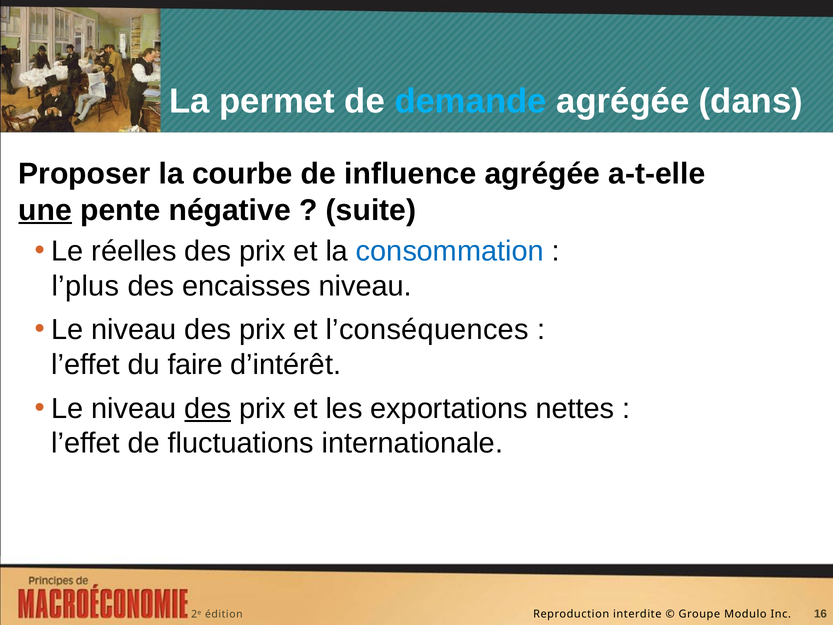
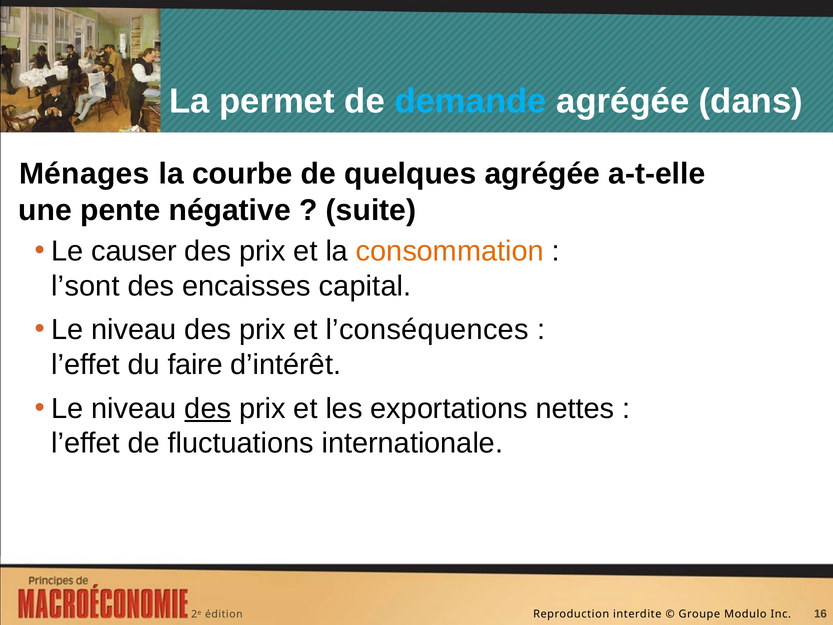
Proposer: Proposer -> Ménages (84, 174)
influence: influence -> quelques (410, 174)
une underline: present -> none (45, 210)
réelles: réelles -> causer (134, 251)
consommation colour: blue -> orange (450, 251)
l’plus: l’plus -> l’sont (86, 286)
encaisses niveau: niveau -> capital (365, 286)
